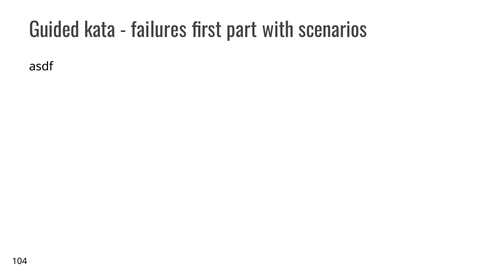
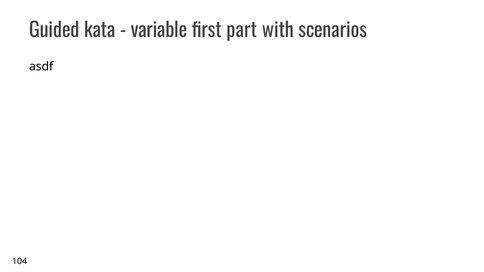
failures: failures -> variable (159, 31)
